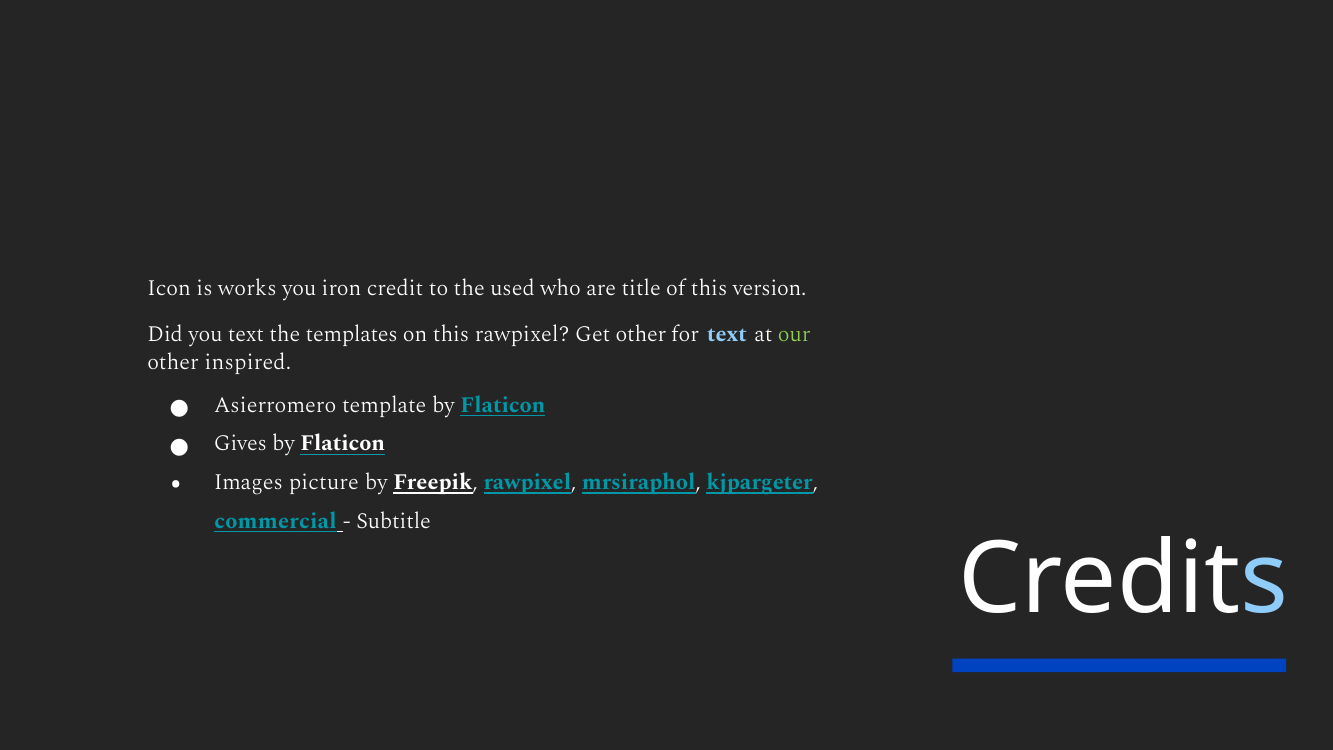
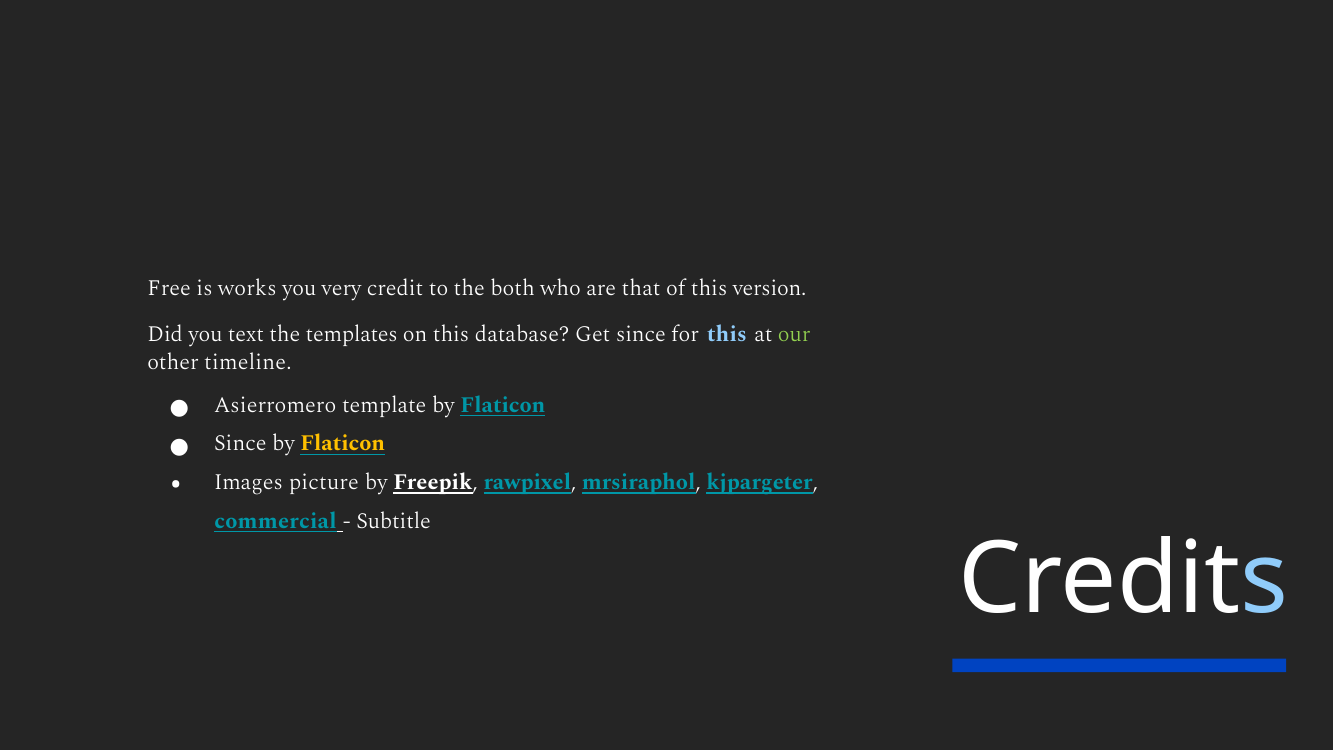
Icon: Icon -> Free (169, 289)
iron: iron -> very (341, 289)
used: used -> both (513, 289)
title: title -> that (641, 289)
this rawpixel: rawpixel -> database (522, 334)
Get other: other -> since (641, 334)
for text: text -> this (727, 334)
inspired: inspired -> timeline (248, 362)
Gives: Gives -> Since (240, 443)
Flaticon colour: white -> yellow (343, 443)
